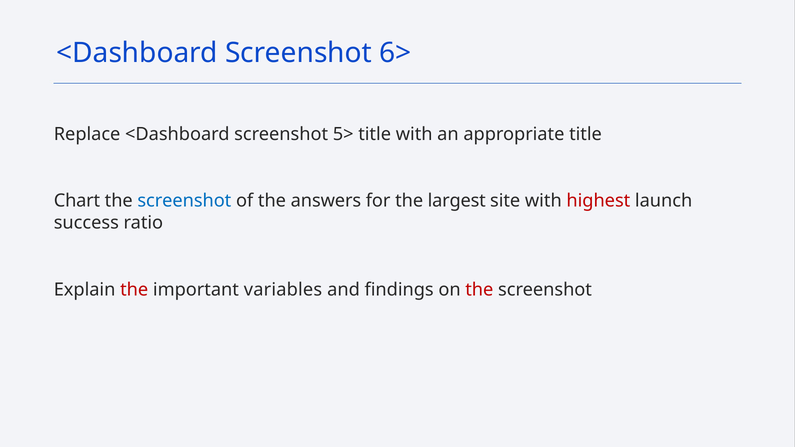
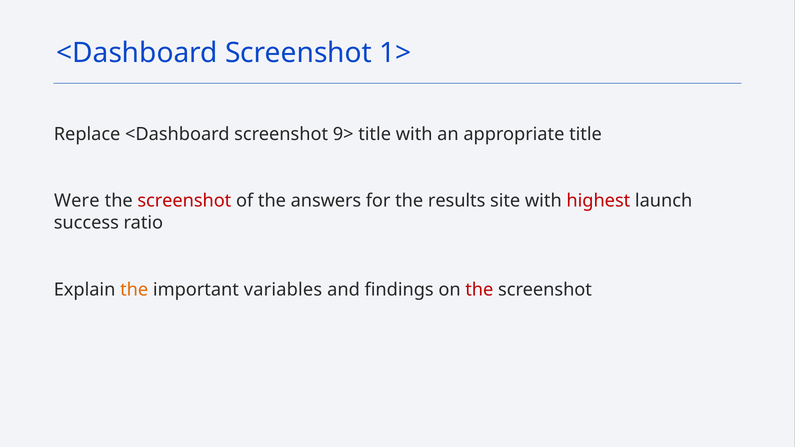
6>: 6> -> 1> (395, 53)
5>: 5> -> 9> (343, 134)
Chart: Chart -> Were (77, 201)
screenshot colour: blue -> red (184, 201)
largest: largest -> results (457, 201)
the colour: red -> orange (134, 290)
